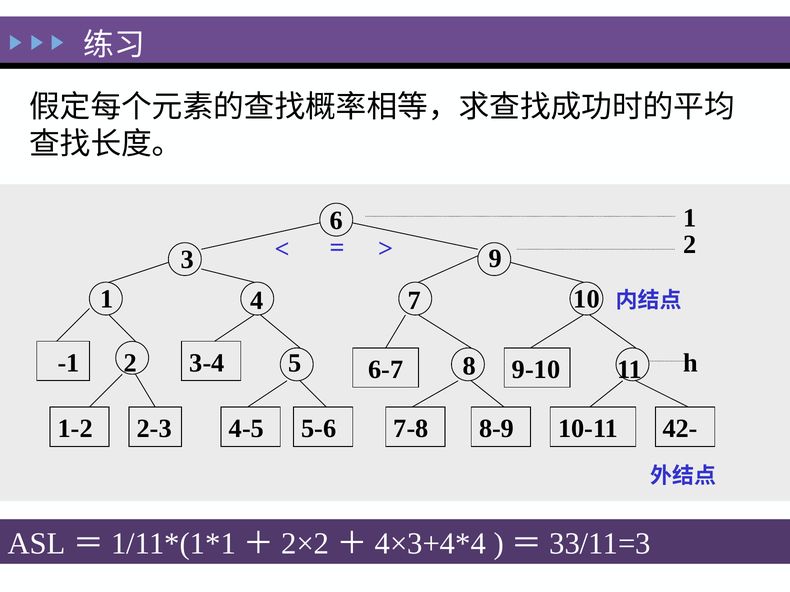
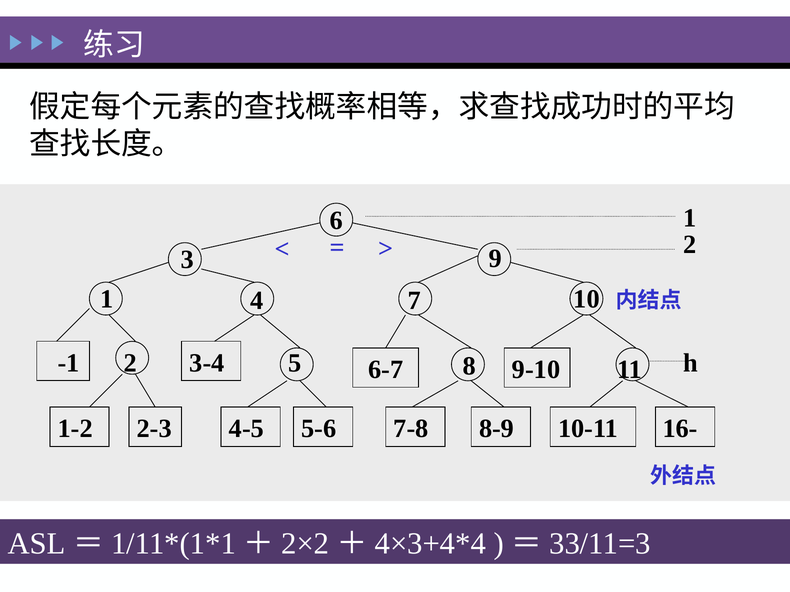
42-: 42- -> 16- (680, 429)
